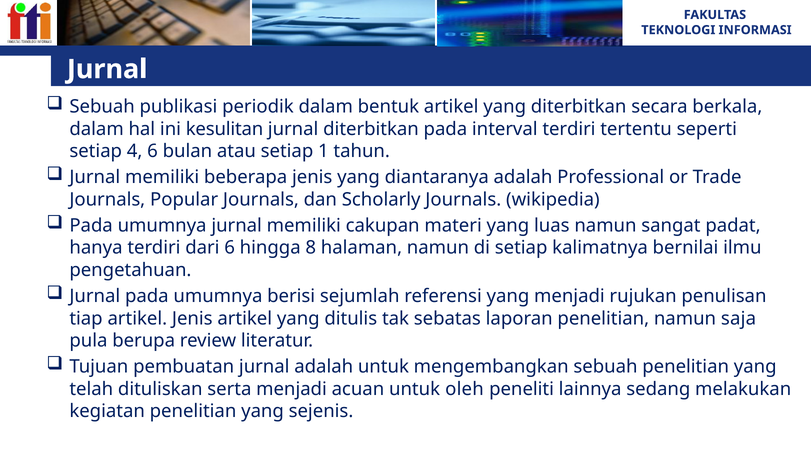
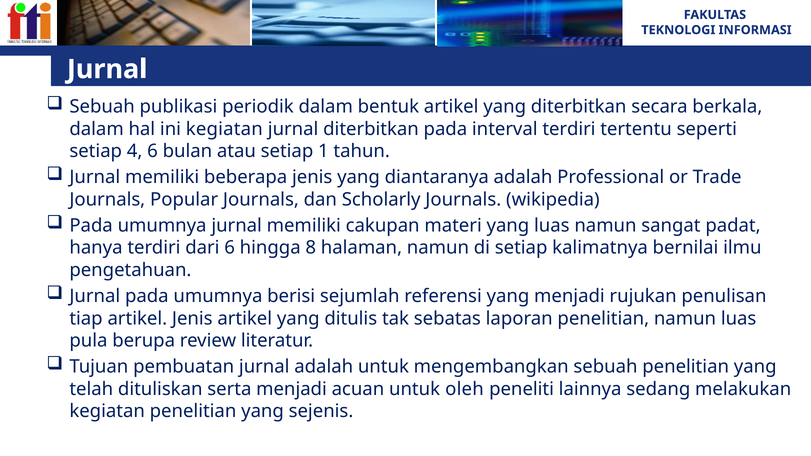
ini kesulitan: kesulitan -> kegiatan (224, 129)
namun saja: saja -> luas (739, 319)
